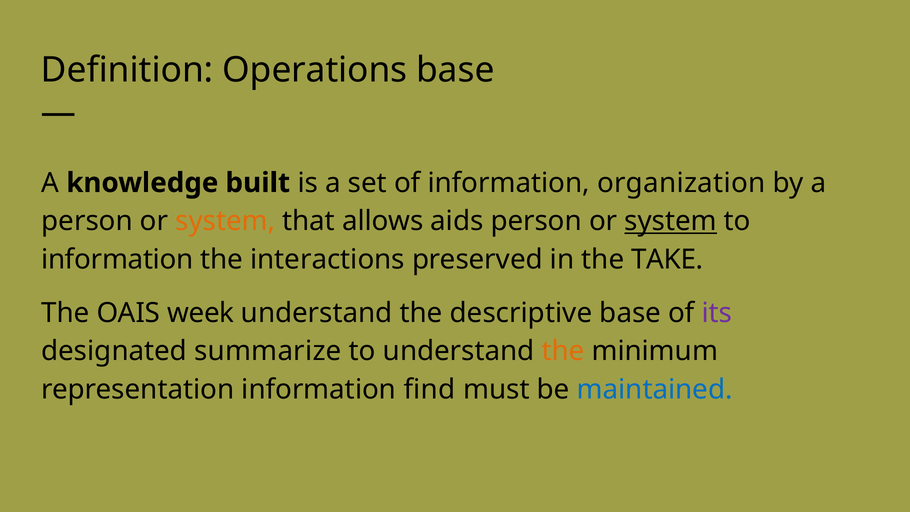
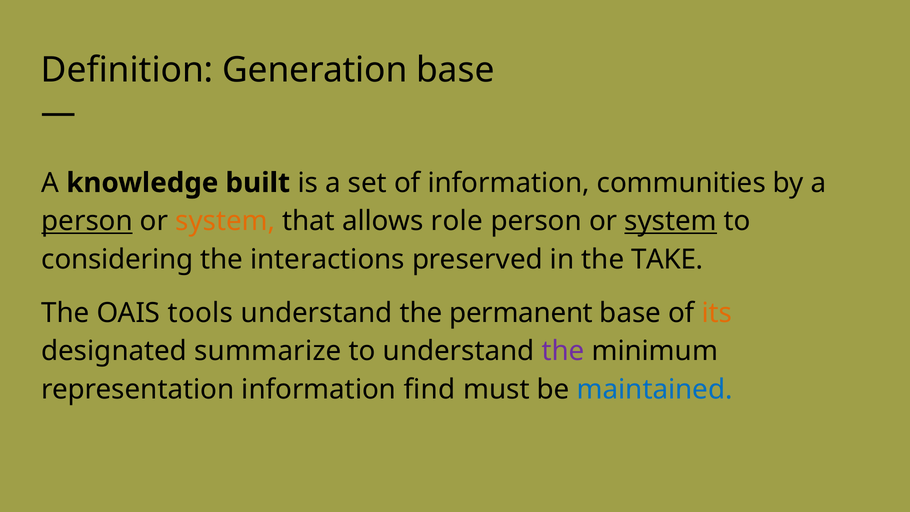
Operations: Operations -> Generation (315, 70)
organization: organization -> communities (681, 183)
person underline: none -> present (87, 221)
aids: aids -> role (457, 221)
information: information -> considering (117, 259)
week: week -> tools (200, 313)
descriptive: descriptive -> permanent (521, 313)
its colour: purple -> orange (717, 313)
the colour: orange -> purple (563, 351)
